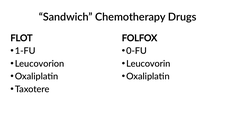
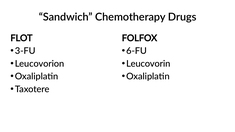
1-FU: 1-FU -> 3-FU (25, 51)
0-FU: 0-FU -> 6-FU (137, 51)
